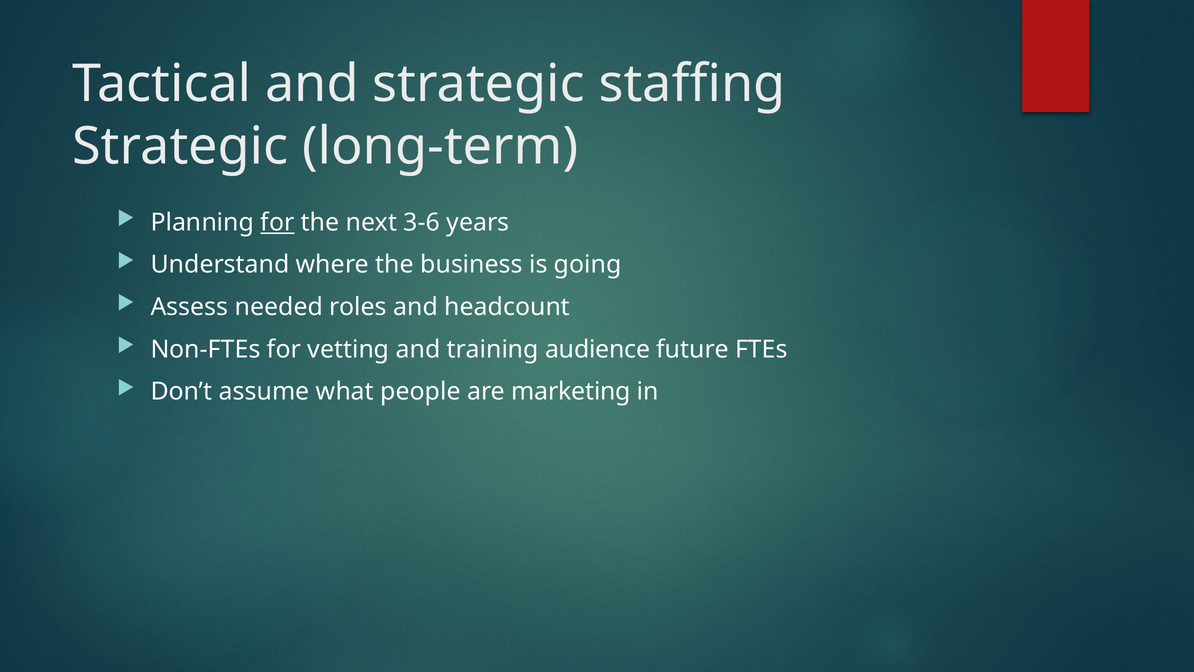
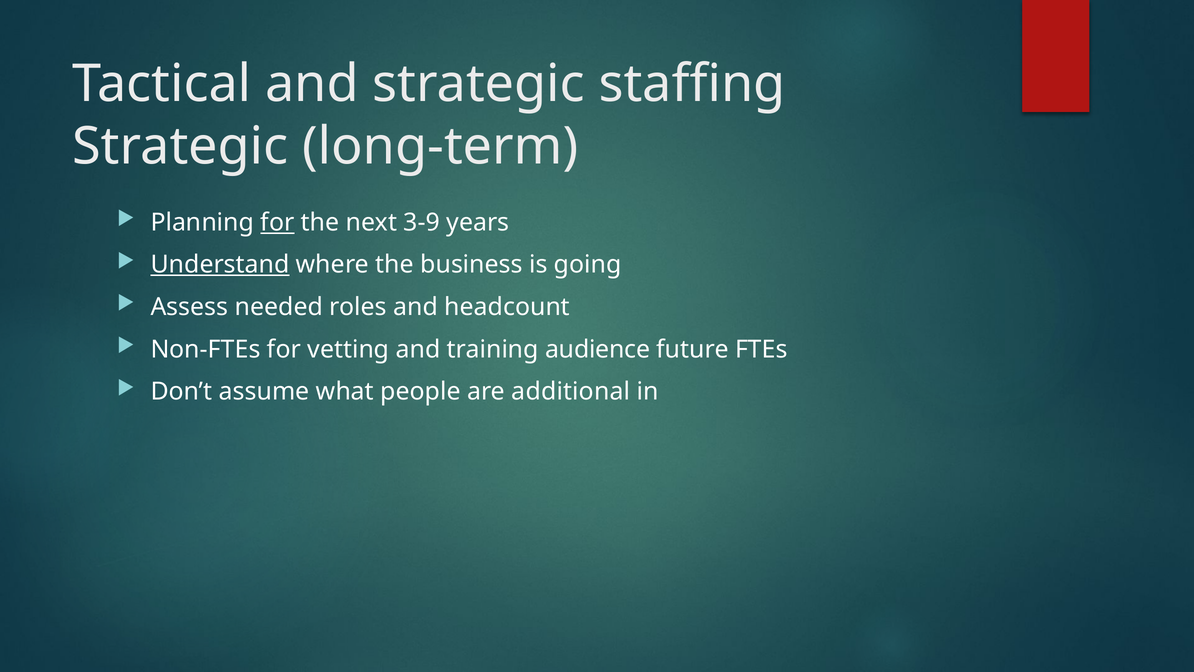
3-6: 3-6 -> 3-9 (422, 222)
Understand underline: none -> present (220, 265)
marketing: marketing -> additional (571, 391)
